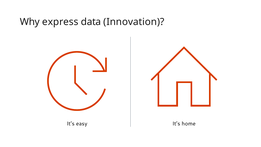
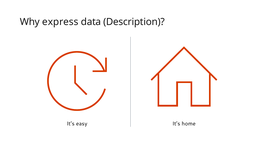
Innovation: Innovation -> Description (134, 22)
